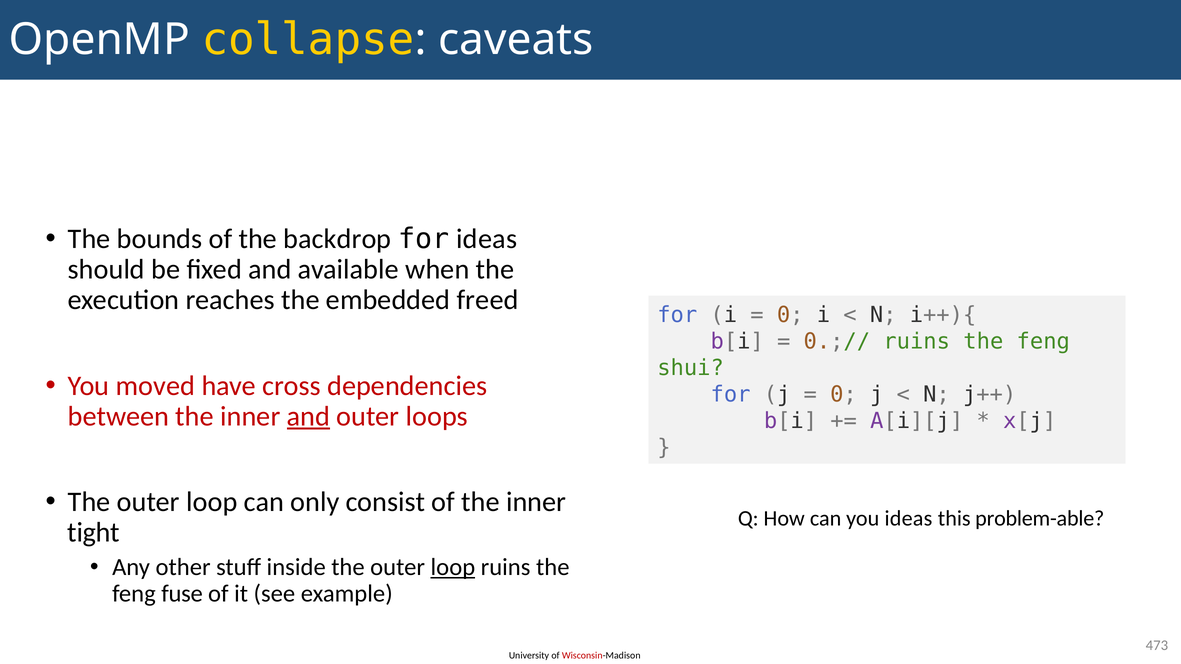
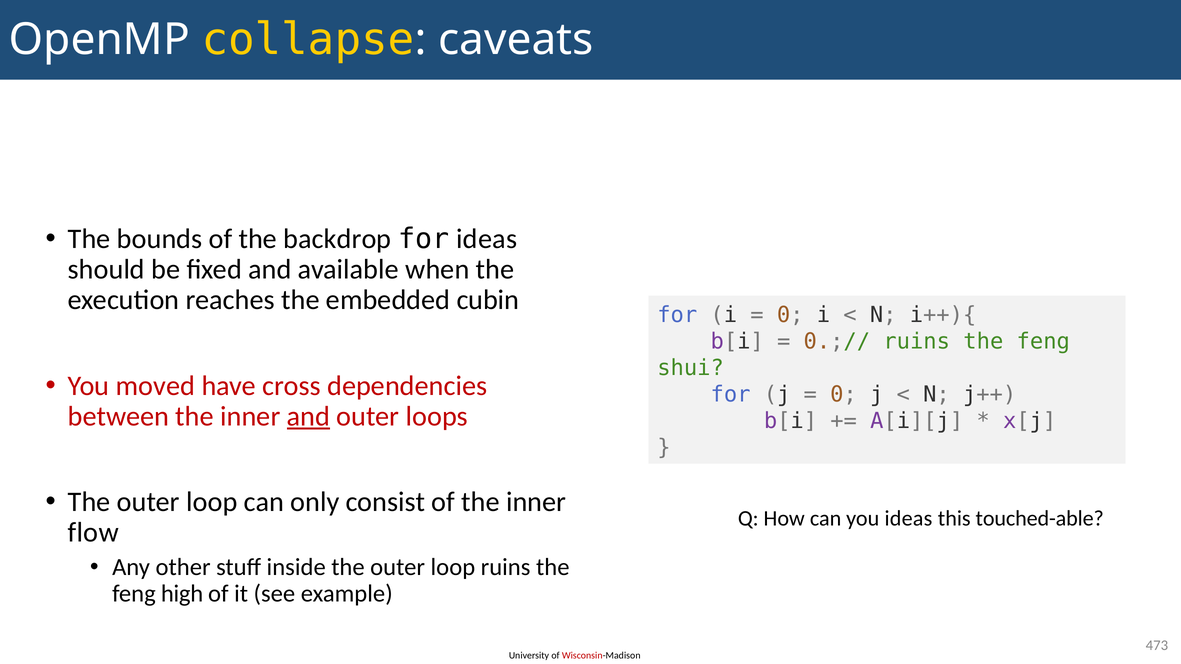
freed: freed -> cubin (488, 300)
problem-able: problem-able -> touched-able (1040, 519)
tight: tight -> flow (93, 533)
loop underline: present -> none (453, 567)
fuse: fuse -> high (182, 594)
